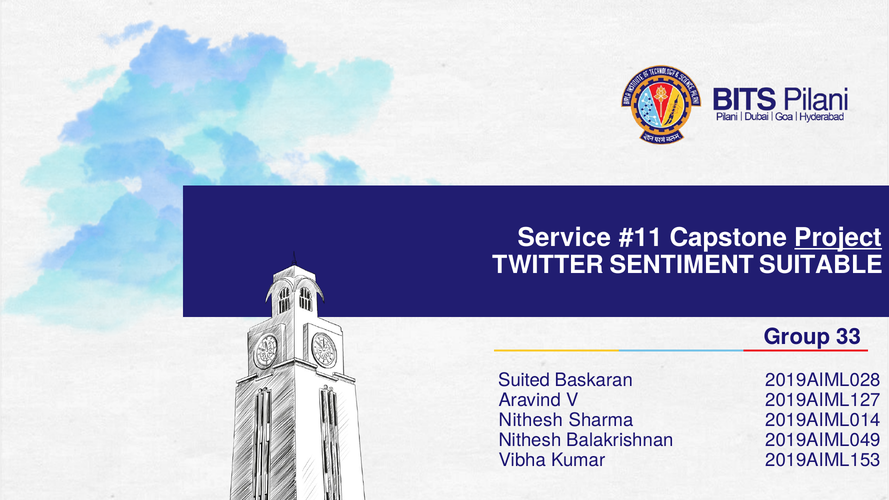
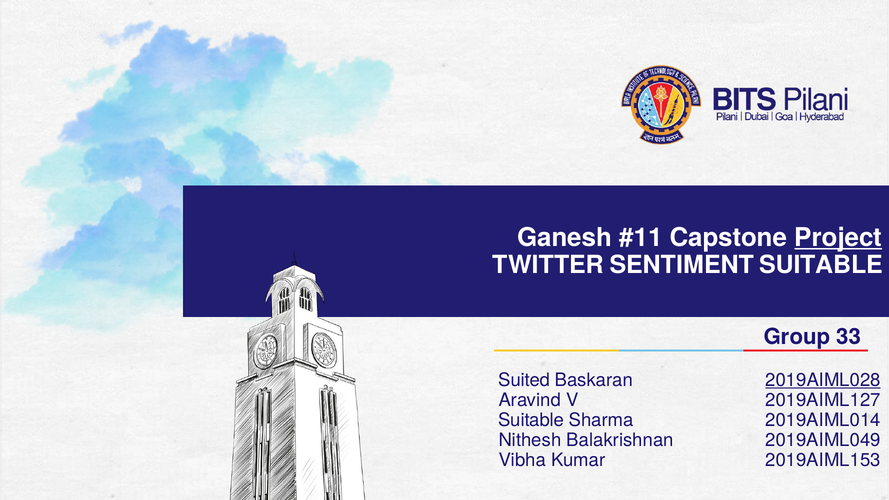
Service: Service -> Ganesh (565, 238)
2019AIML028 underline: none -> present (823, 380)
Nithesh: Nithesh -> Suitable (531, 420)
